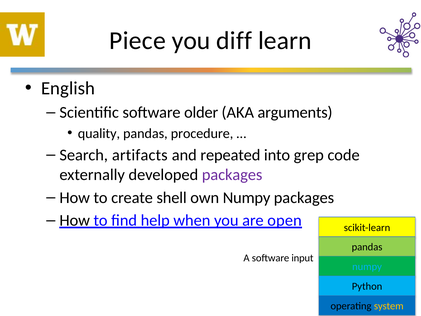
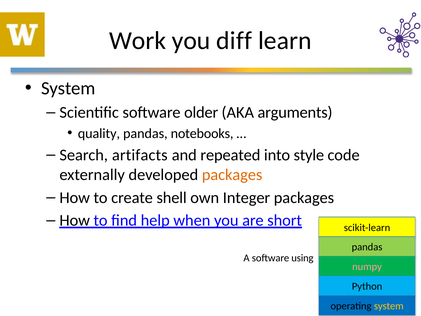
Piece: Piece -> Work (138, 41)
English: English -> System (68, 88)
procedure: procedure -> notebooks (202, 133)
grep: grep -> style (309, 155)
packages colour: purple -> orange (232, 175)
own Numpy: Numpy -> Integer (246, 198)
open: open -> short (285, 220)
input: input -> using (302, 258)
numpy colour: light blue -> pink (367, 267)
